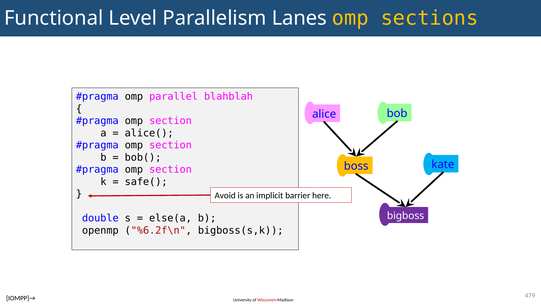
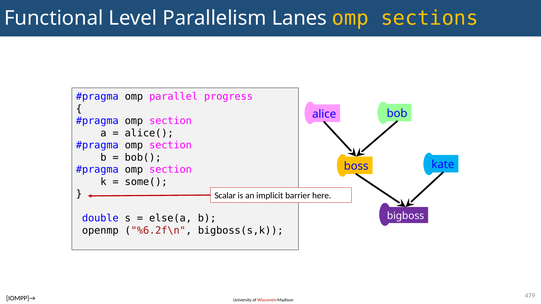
blahblah: blahblah -> progress (228, 97)
safe(: safe( -> some( (146, 182)
Avoid: Avoid -> Scalar (225, 196)
